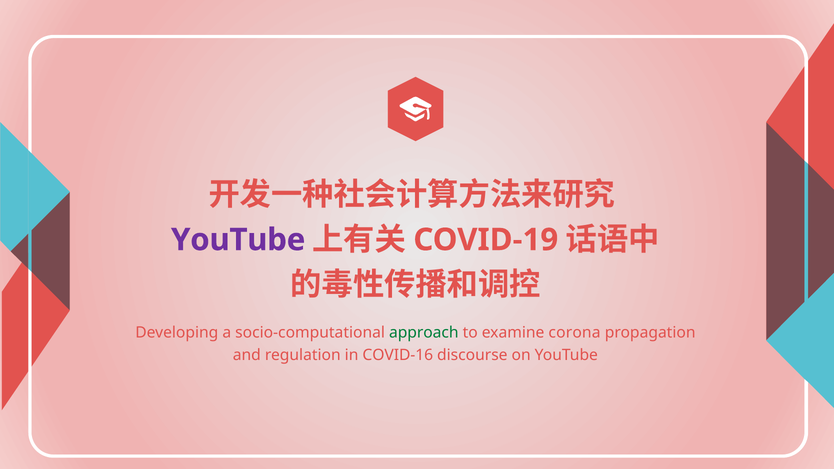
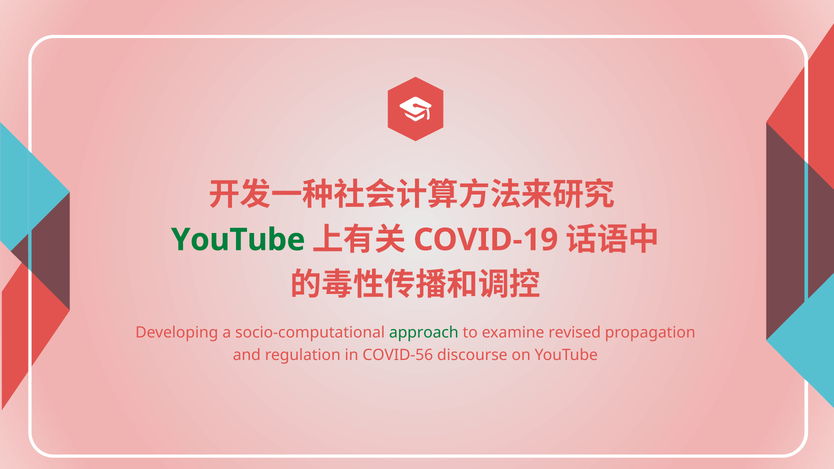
YouTube colour: purple -> green (238, 240)
corona: corona -> revised (575, 333)
COVID-16: COVID-16 -> COVID-56 (398, 355)
